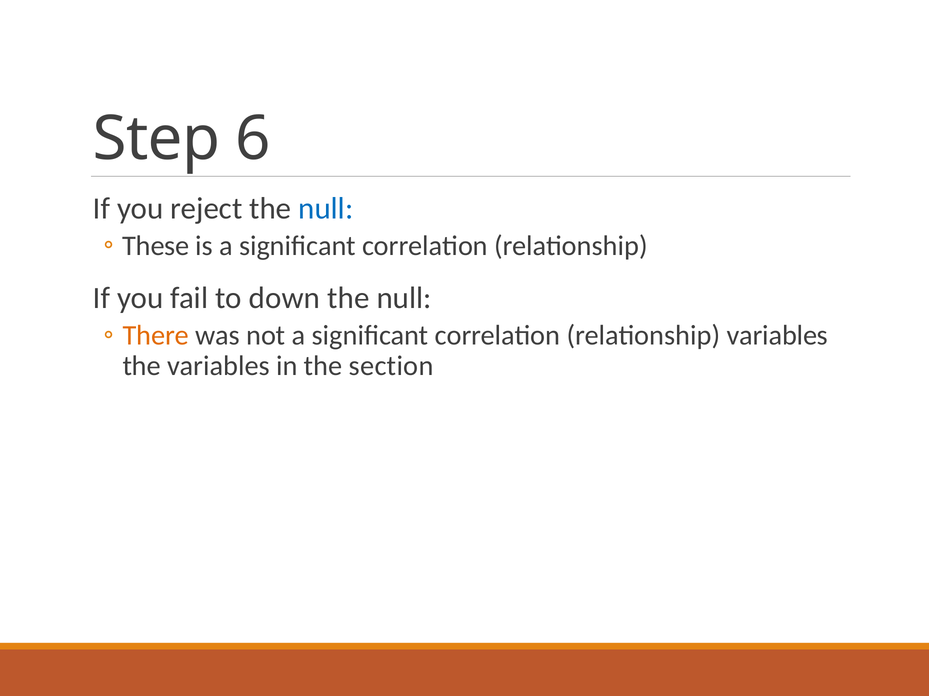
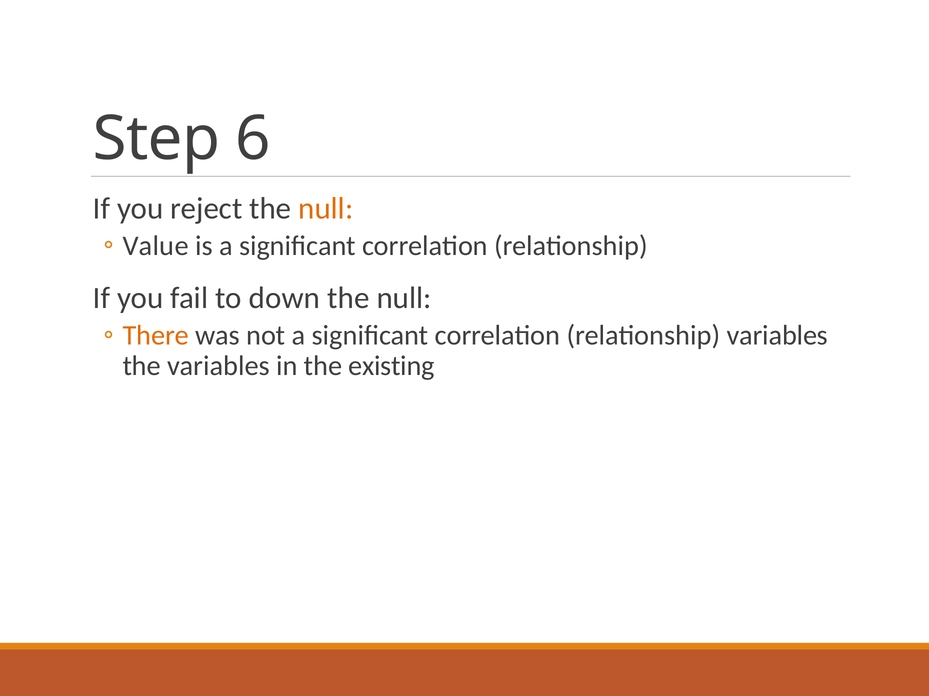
null colour: blue -> orange (326, 209)
These: These -> Value (156, 246)
section: section -> existing (391, 366)
